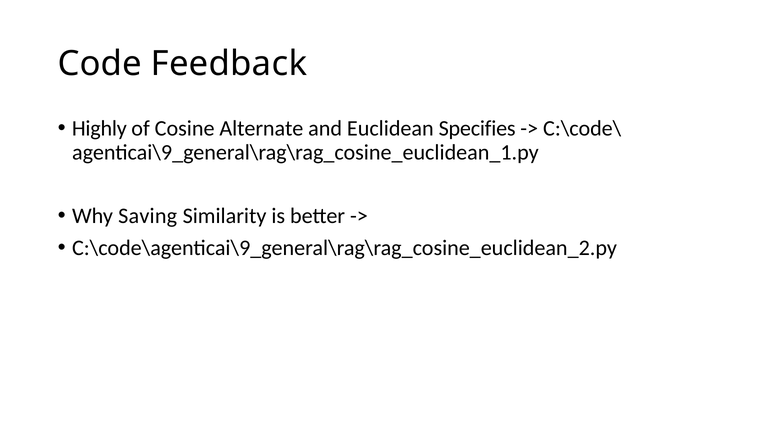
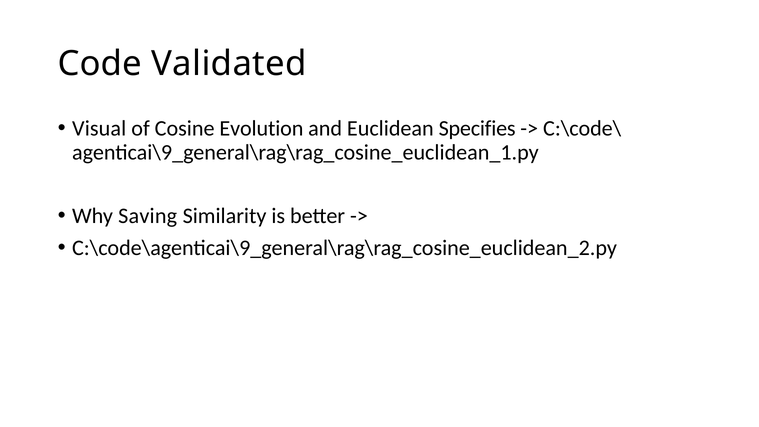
Feedback: Feedback -> Validated (229, 64)
Highly: Highly -> Visual (99, 128)
Alternate: Alternate -> Evolution (261, 128)
